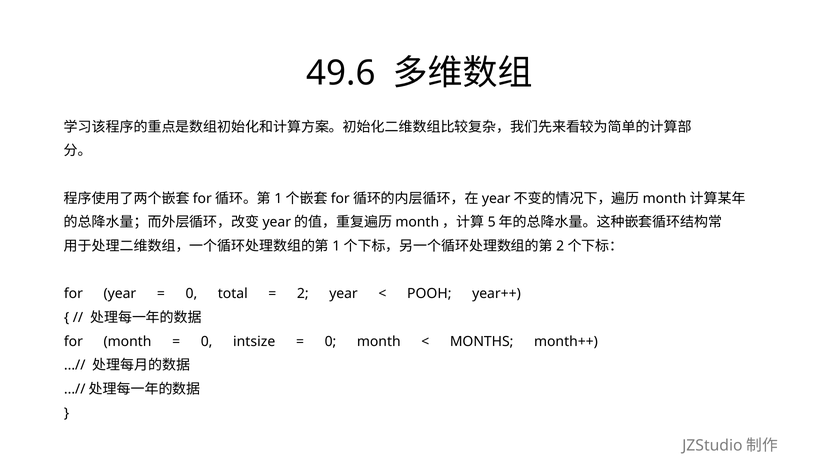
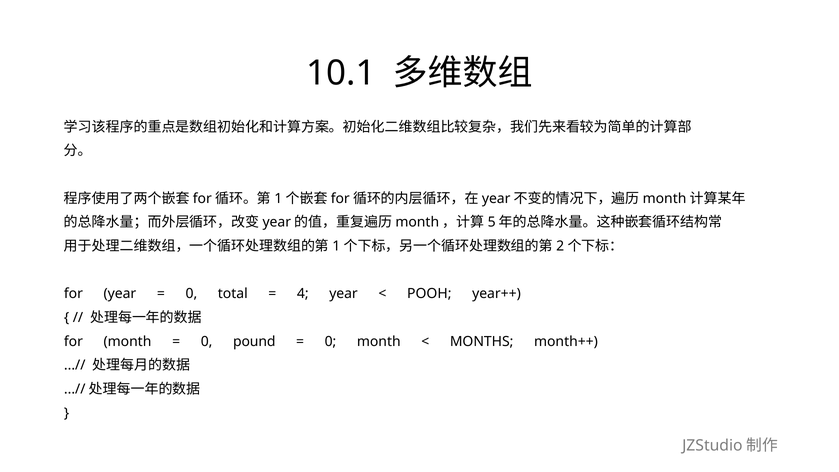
49.6: 49.6 -> 10.1 (341, 73)
2: 2 -> 4 (303, 294)
intsize: intsize -> pound (254, 341)
